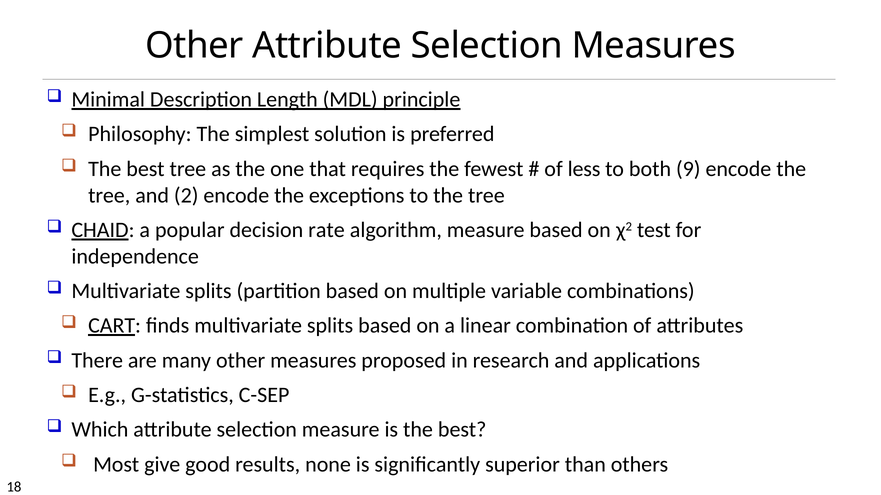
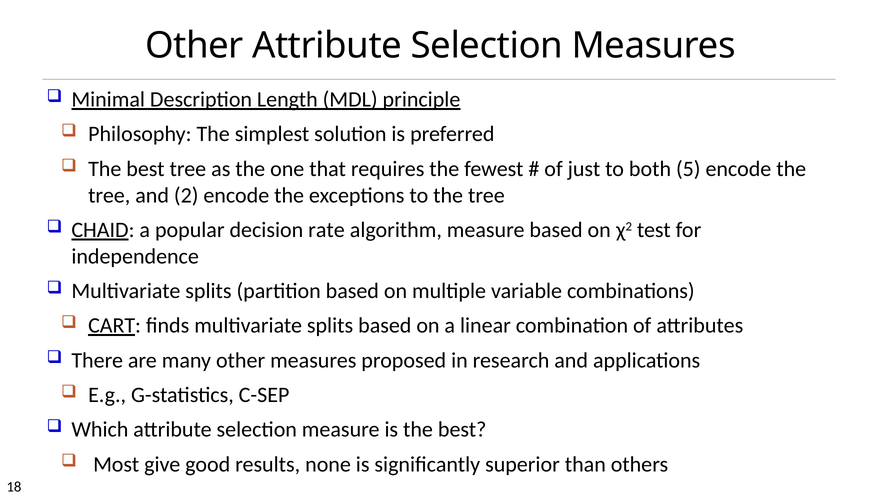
less: less -> just (584, 169)
9: 9 -> 5 (688, 169)
